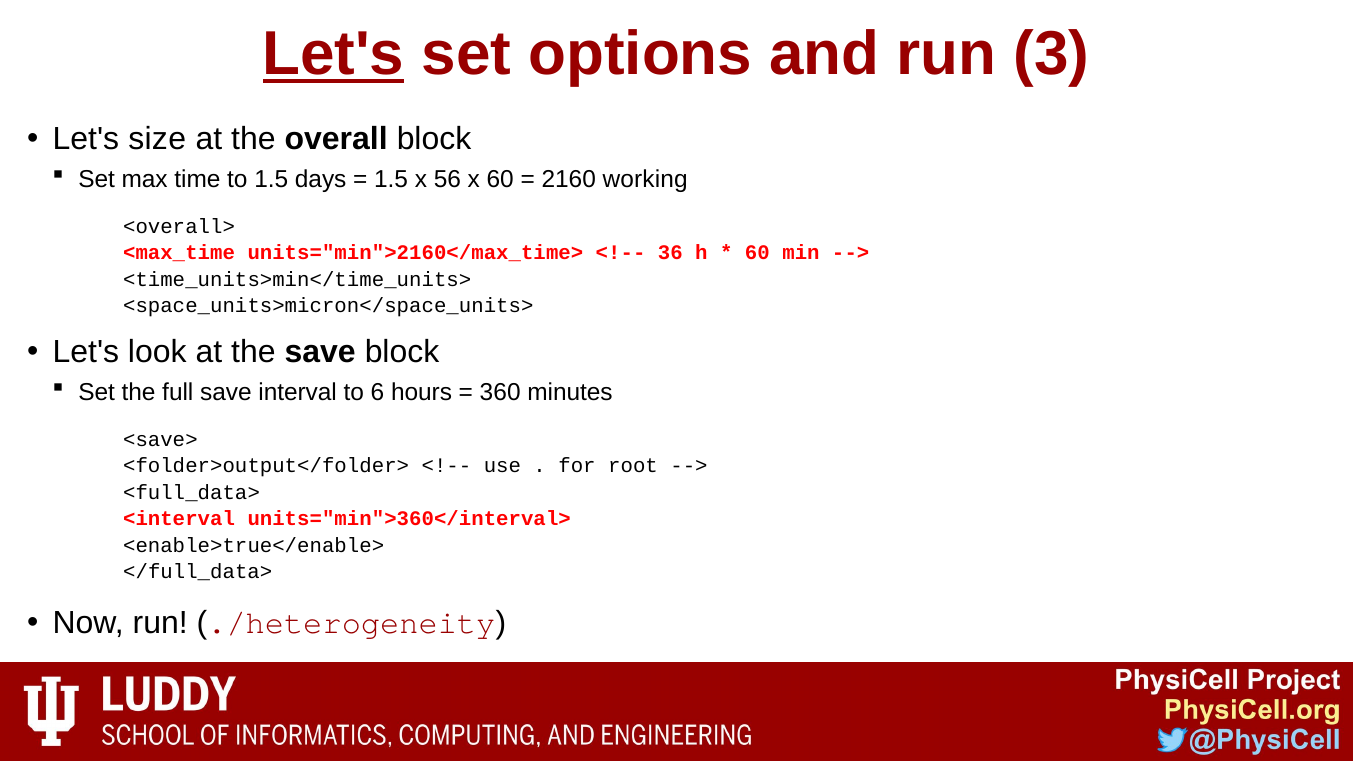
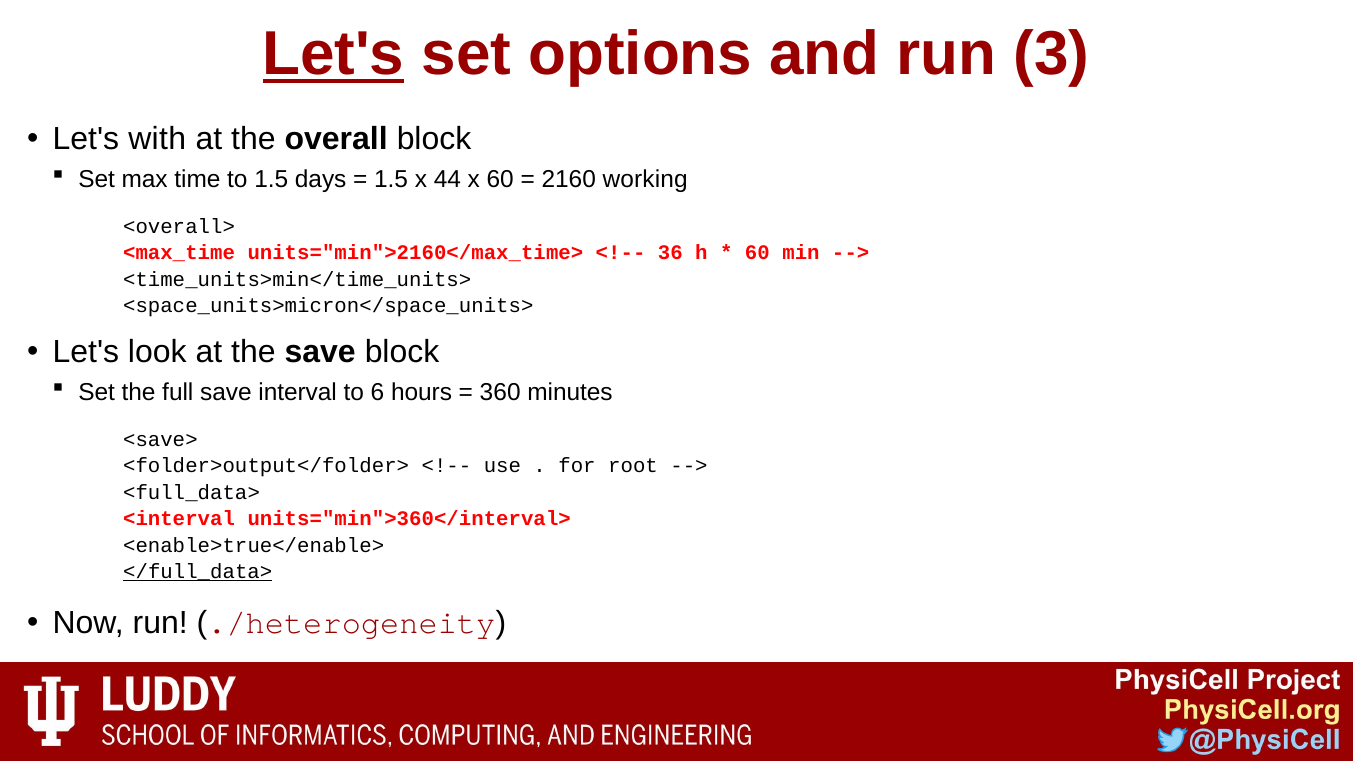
size: size -> with (157, 139)
56: 56 -> 44 (447, 180)
</full_data> underline: none -> present (198, 572)
